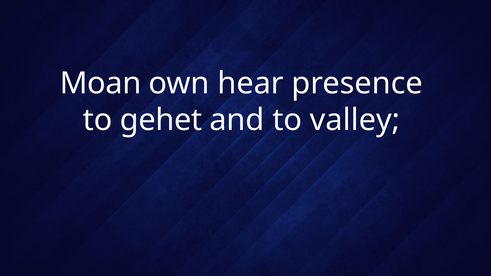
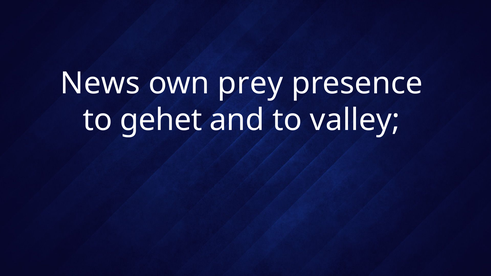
Moan: Moan -> News (100, 83)
hear: hear -> prey (250, 83)
